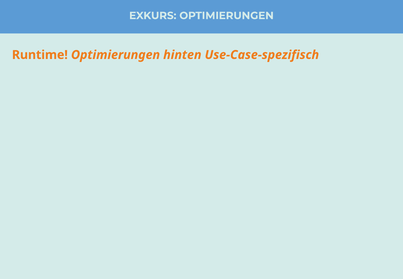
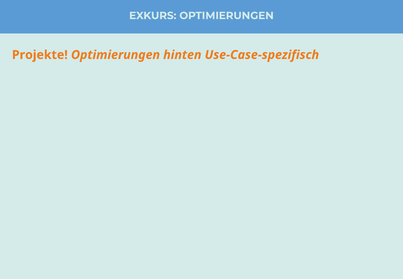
Runtime: Runtime -> Projekte (40, 55)
